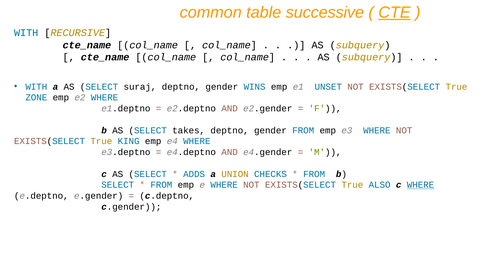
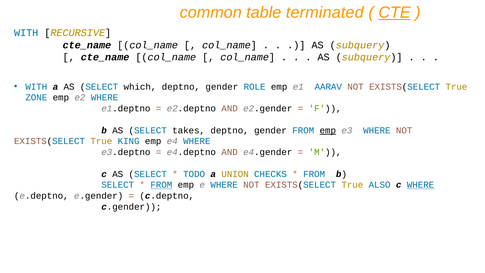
successive: successive -> terminated (325, 13)
suraj: suraj -> which (140, 87)
WINS: WINS -> ROLE (255, 87)
UNSET: UNSET -> AARAV (328, 87)
emp underline: none -> present (328, 130)
ADDS: ADDS -> TODO (194, 174)
FROM underline: none -> present (161, 185)
